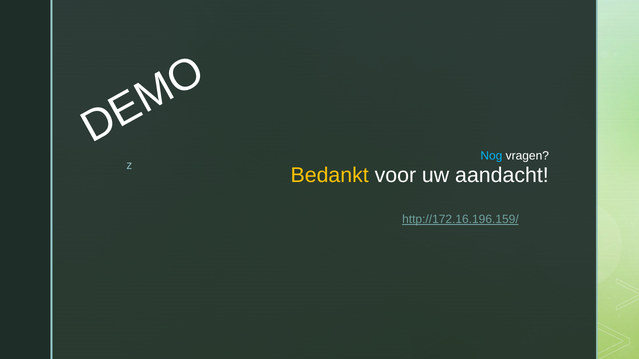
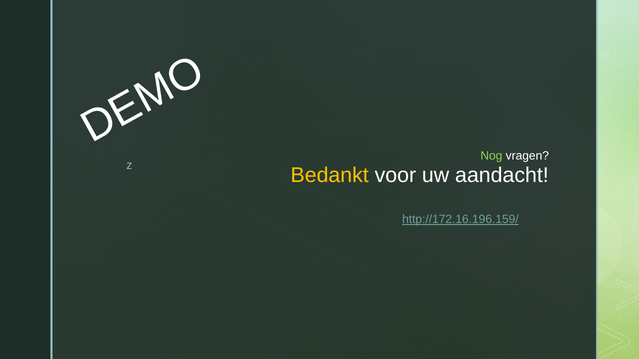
Nog colour: light blue -> light green (491, 156)
